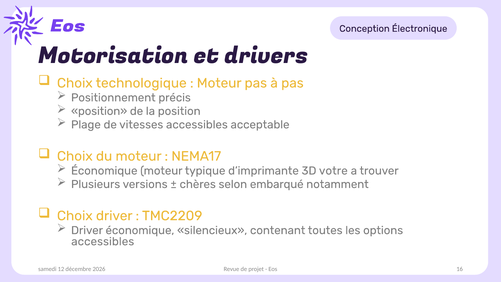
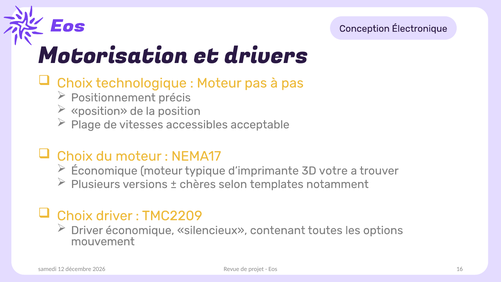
embarqué: embarqué -> templates (277, 184)
accessibles: accessibles -> mouvement (103, 241)
